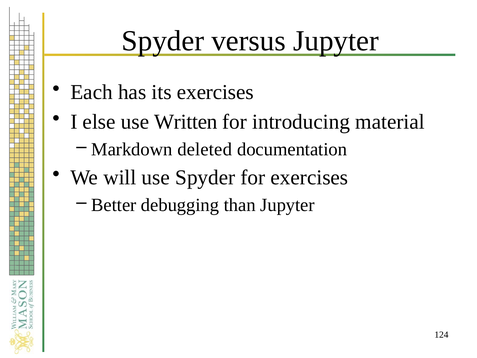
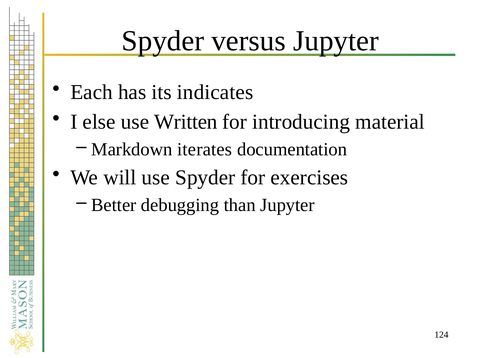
its exercises: exercises -> indicates (215, 92)
deleted: deleted -> iterates (205, 149)
